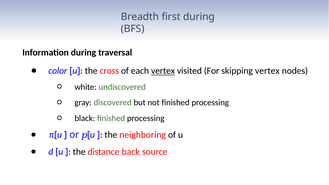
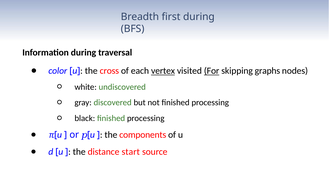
For underline: none -> present (212, 71)
skipping vertex: vertex -> graphs (267, 71)
neighboring: neighboring -> components (143, 135)
back: back -> start (131, 152)
